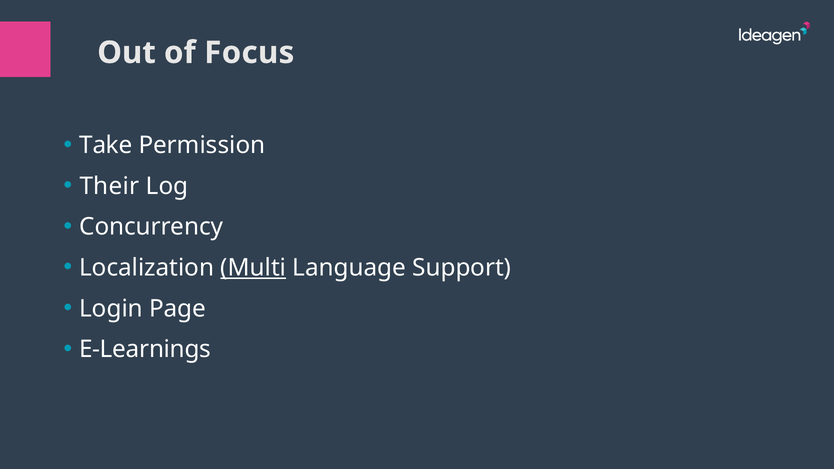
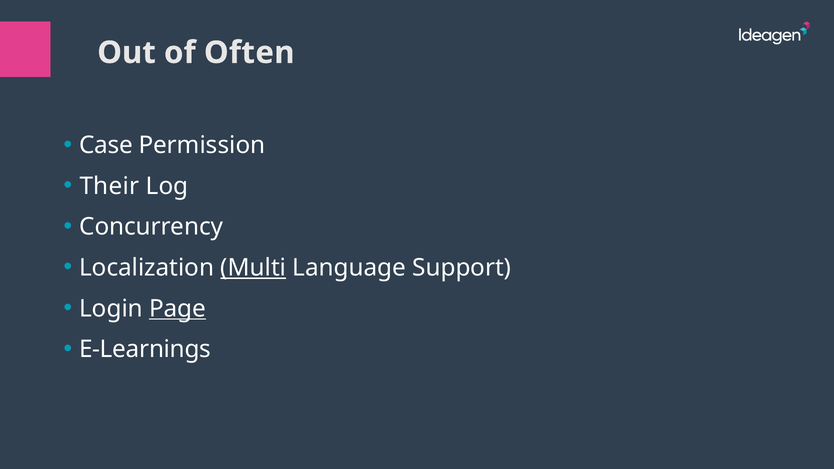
Focus: Focus -> Often (249, 53)
Take: Take -> Case (106, 145)
Page underline: none -> present (178, 309)
